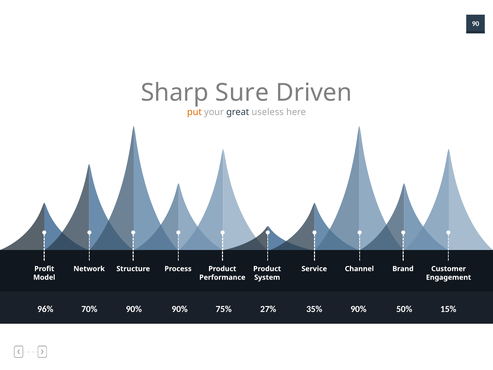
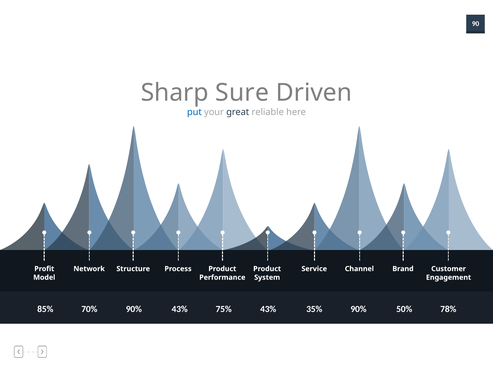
put colour: orange -> blue (194, 112)
useless: useless -> reliable (268, 112)
96%: 96% -> 85% (45, 309)
90% 90%: 90% -> 43% (180, 309)
75% 27%: 27% -> 43% (268, 309)
15%: 15% -> 78% (448, 309)
